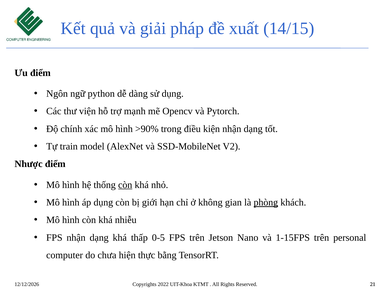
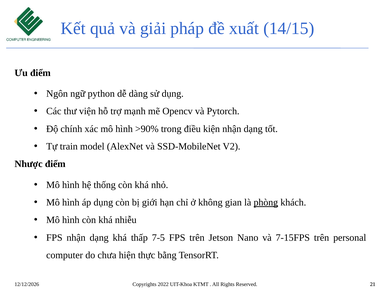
còn underline: present -> none (125, 185)
0-5: 0-5 -> 7-5 (158, 237)
1-15FPS: 1-15FPS -> 7-15FPS (293, 237)
